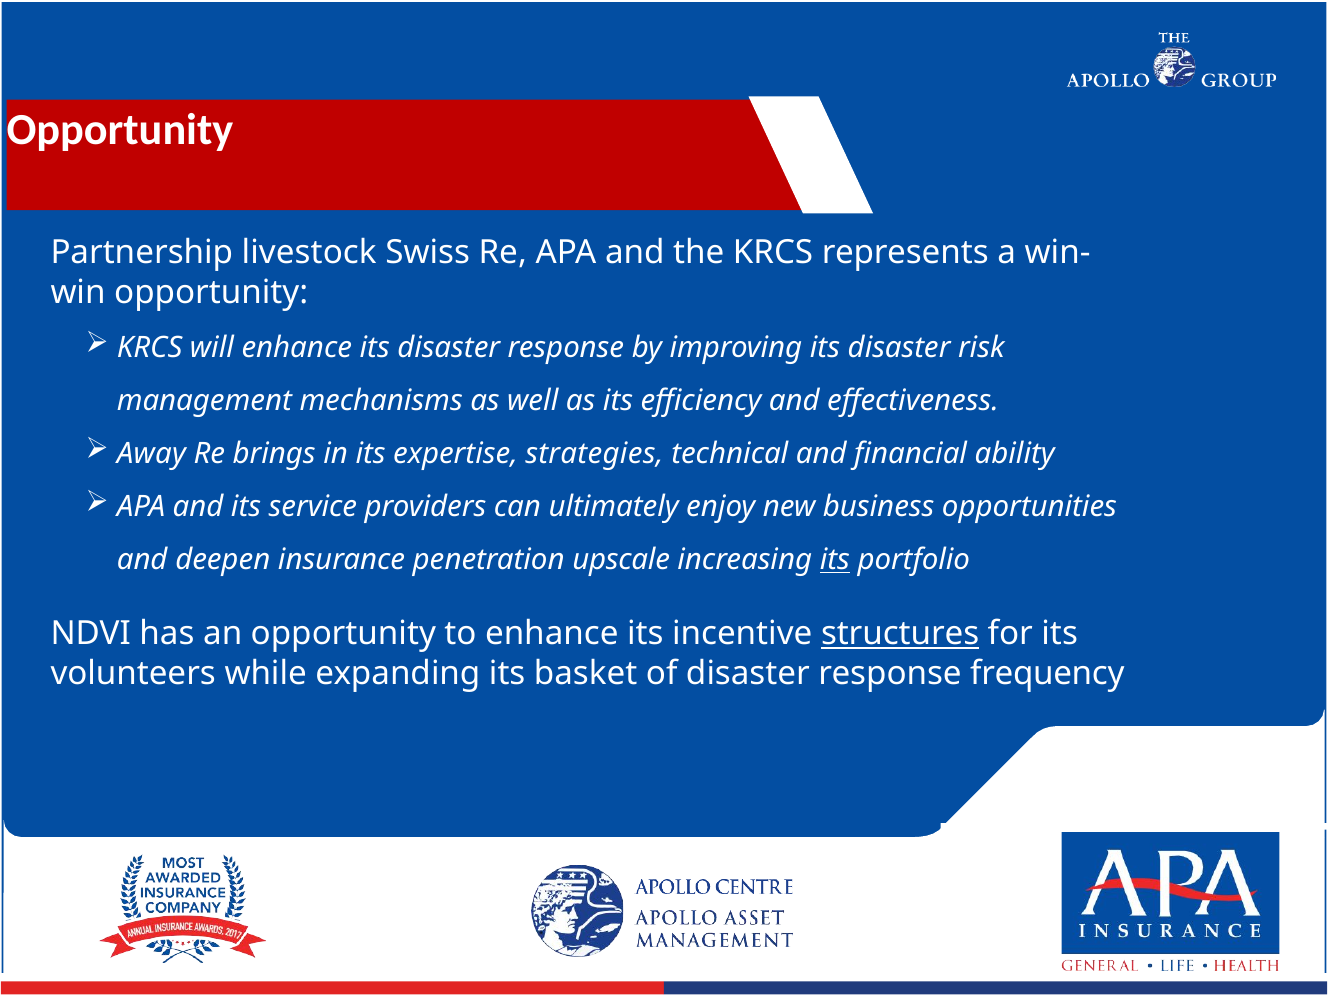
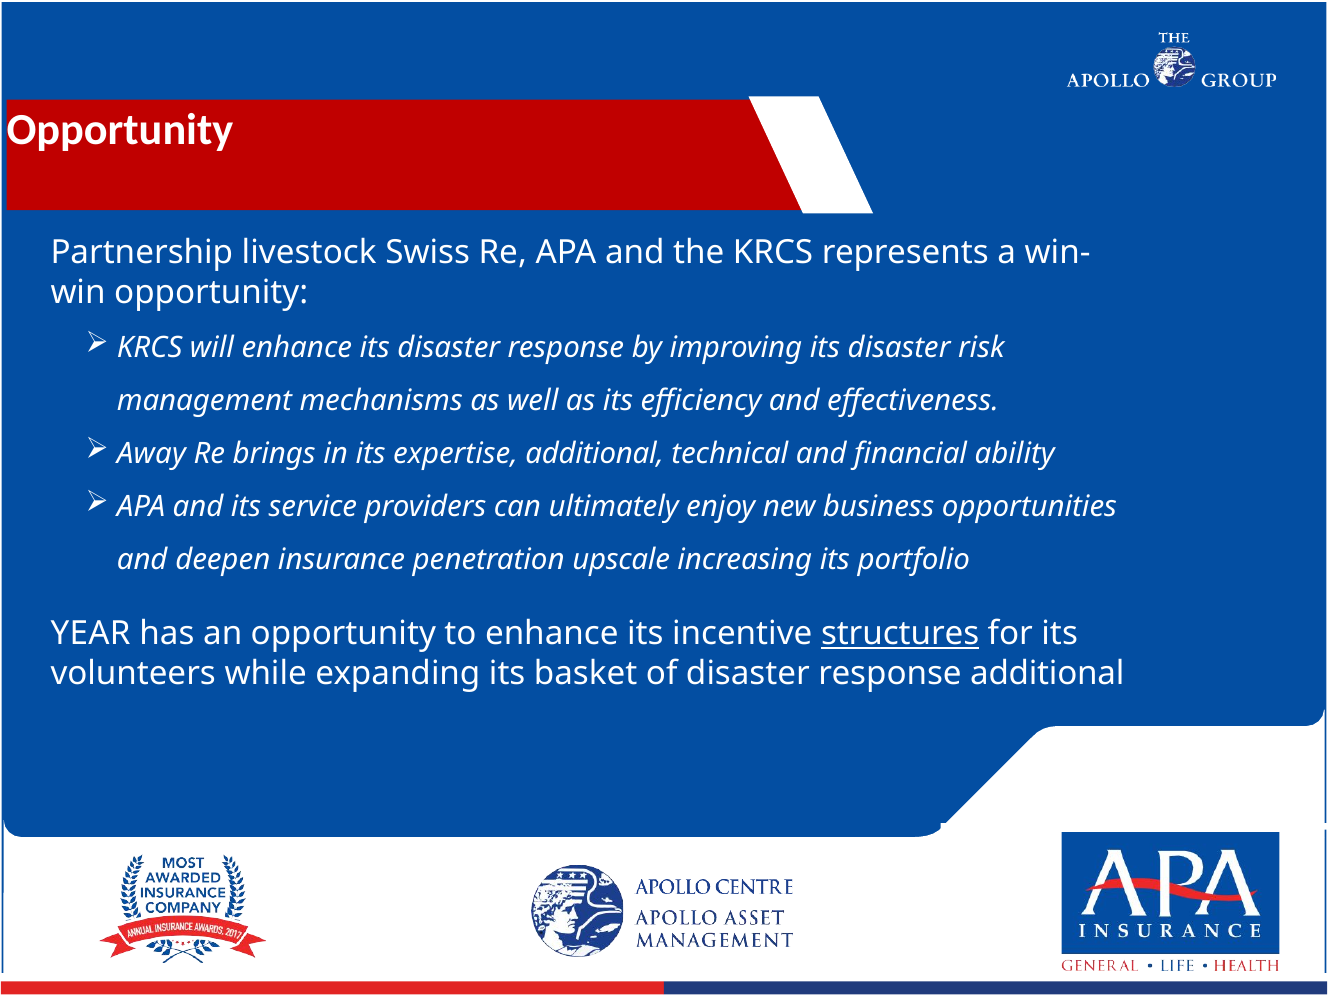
expertise strategies: strategies -> additional (595, 453)
its underline: present -> none (835, 559)
NDVI: NDVI -> YEAR (90, 633)
response frequency: frequency -> additional (1047, 673)
